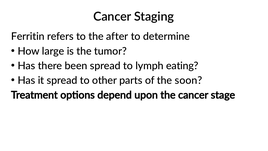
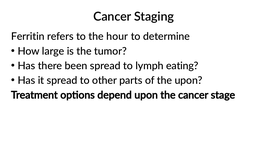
after: after -> hour (117, 36)
the soon: soon -> upon (189, 80)
